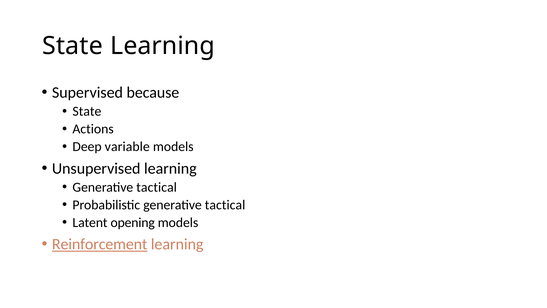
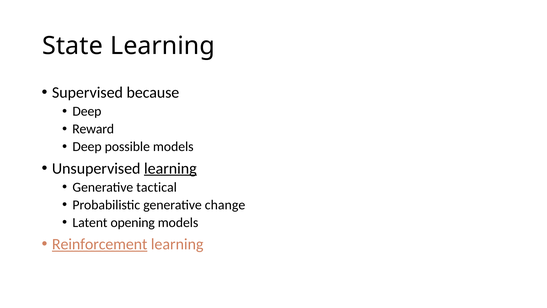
State: State -> Deep (87, 111)
Actions: Actions -> Reward (93, 129)
variable: variable -> possible (127, 147)
learning underline: none -> present (170, 168)
Probabilistic generative tactical: tactical -> change (225, 205)
